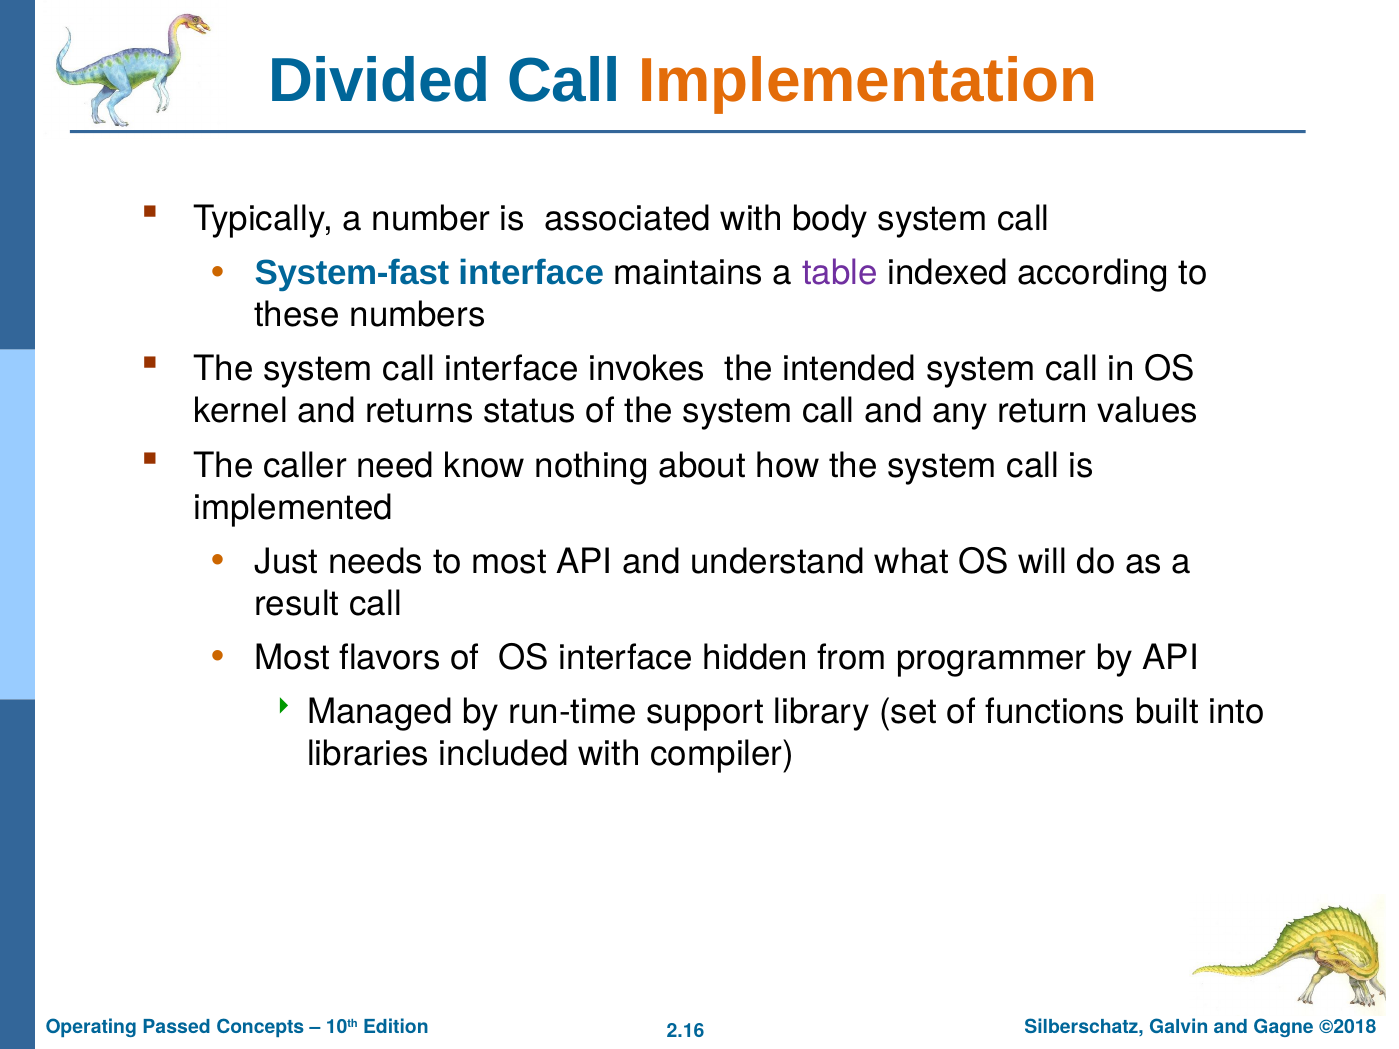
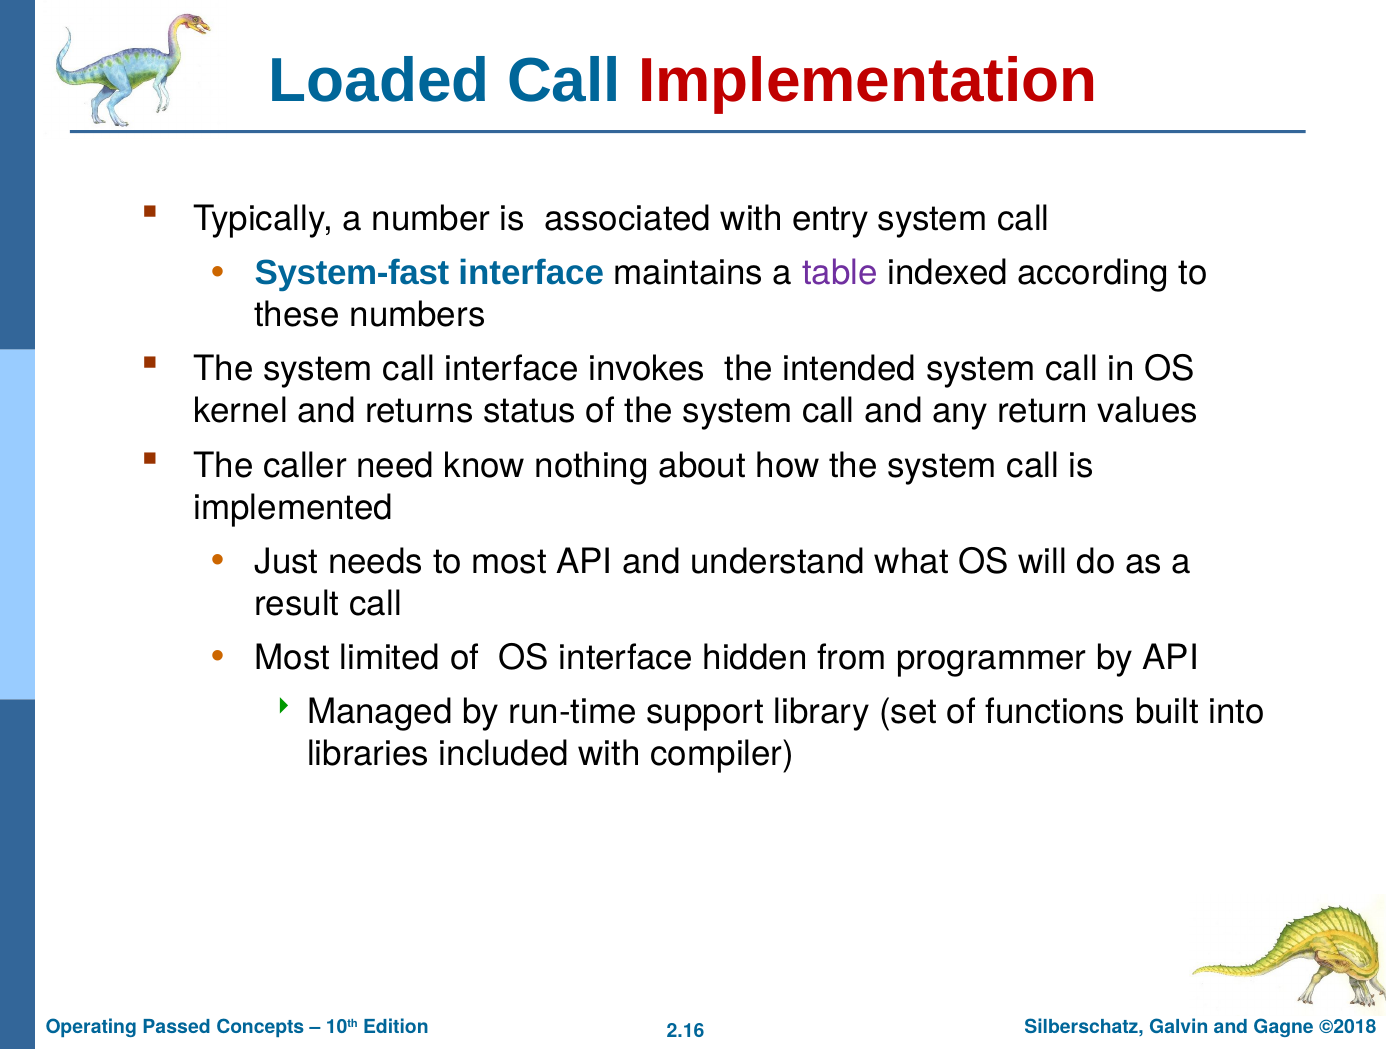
Divided: Divided -> Loaded (379, 81)
Implementation colour: orange -> red (868, 81)
body: body -> entry (830, 219)
flavors: flavors -> limited (390, 658)
